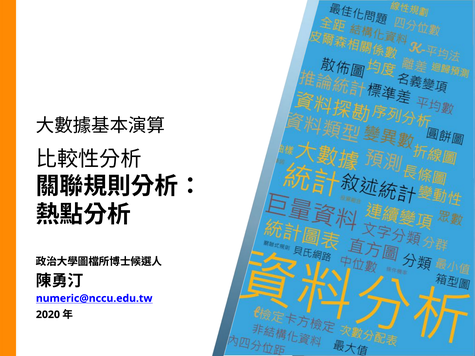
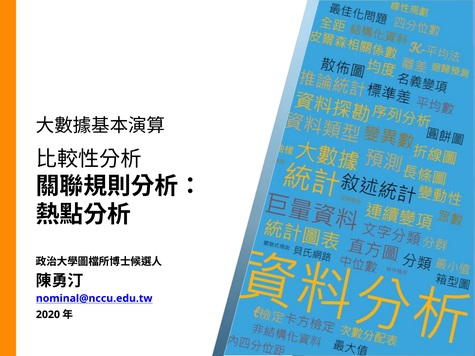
numeric@nccu.edu.tw: numeric@nccu.edu.tw -> nominal@nccu.edu.tw (94, 299)
